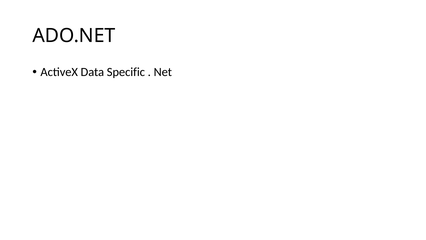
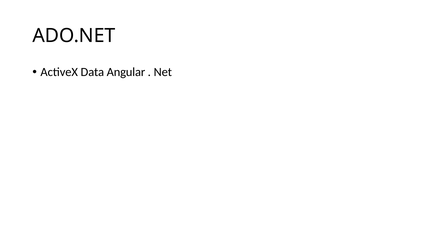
Specific: Specific -> Angular (126, 72)
